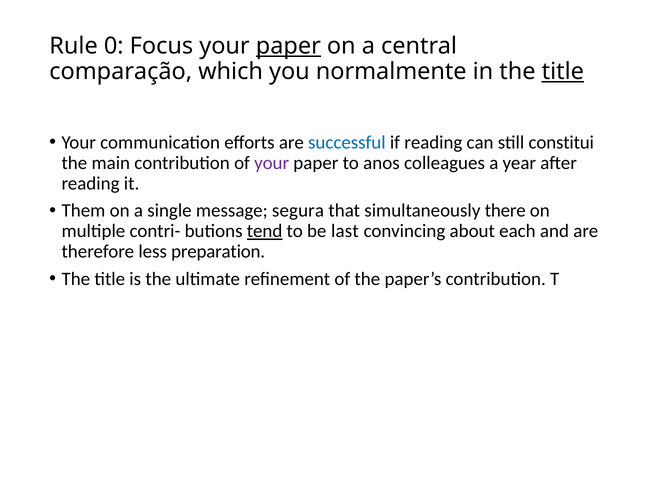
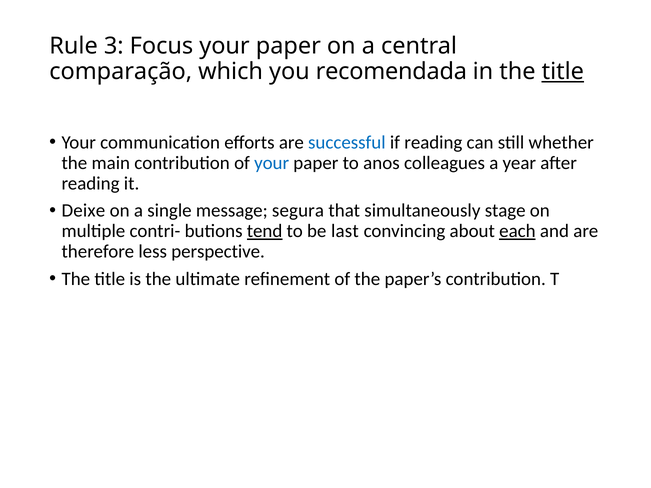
0: 0 -> 3 (114, 46)
paper underline: present -> none (288, 46)
normalmente: normalmente -> recomendada (391, 72)
constitui: constitui -> whether (561, 142)
your colour: purple -> blue (272, 163)
Them: Them -> Deixe (83, 211)
there: there -> stage (505, 211)
each underline: none -> present (517, 231)
preparation: preparation -> perspective (218, 252)
